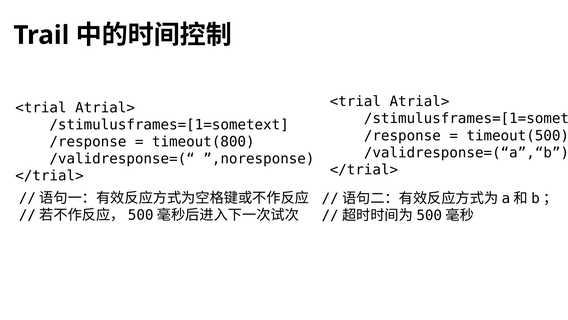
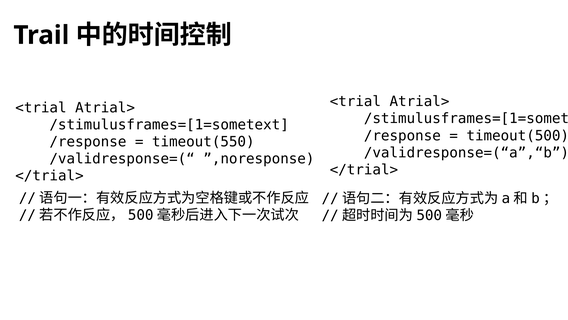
timeout(800: timeout(800 -> timeout(550 (203, 142)
